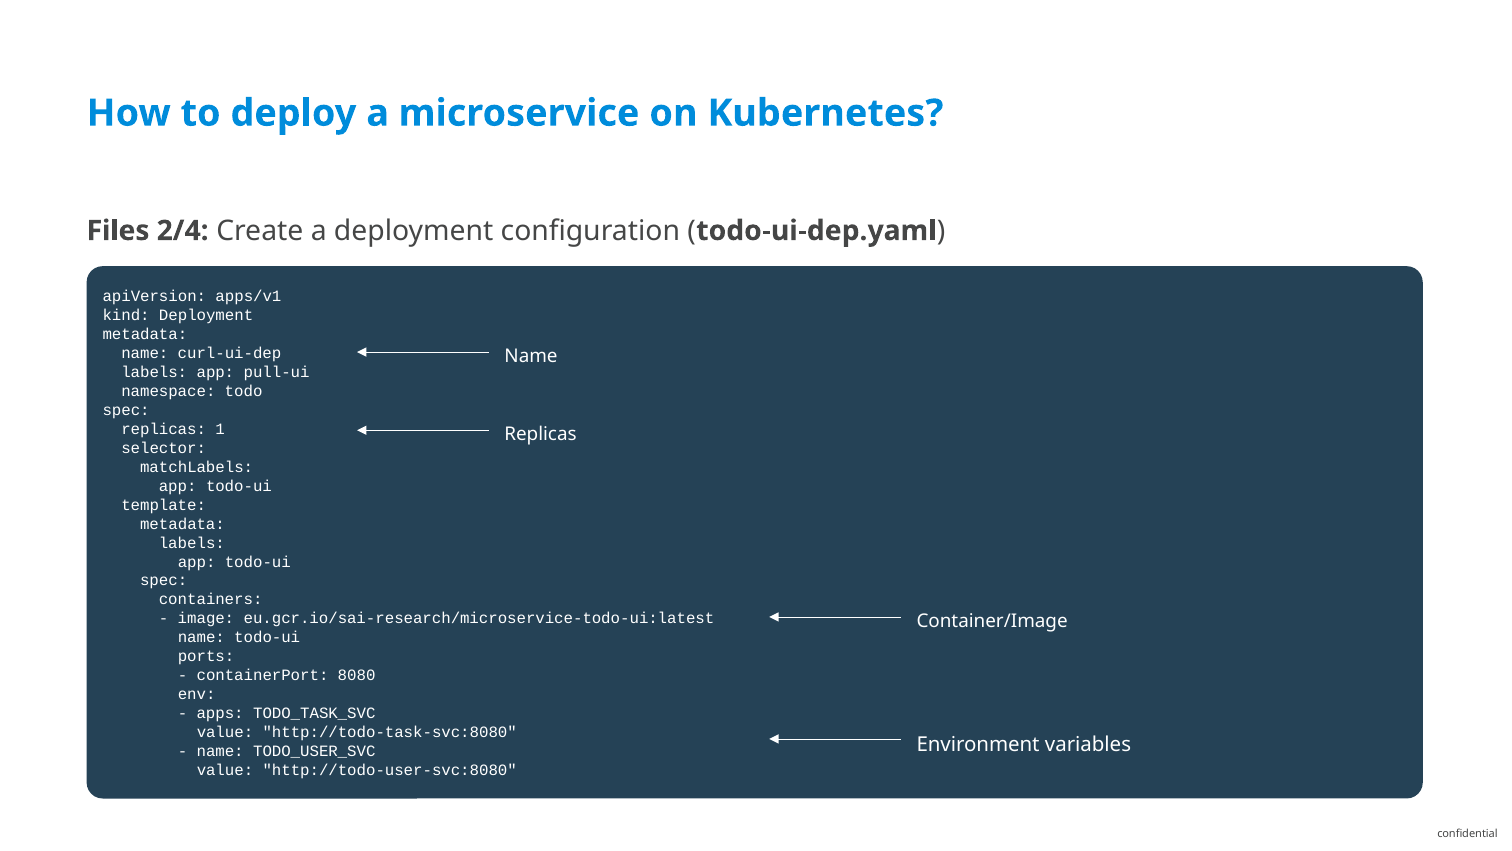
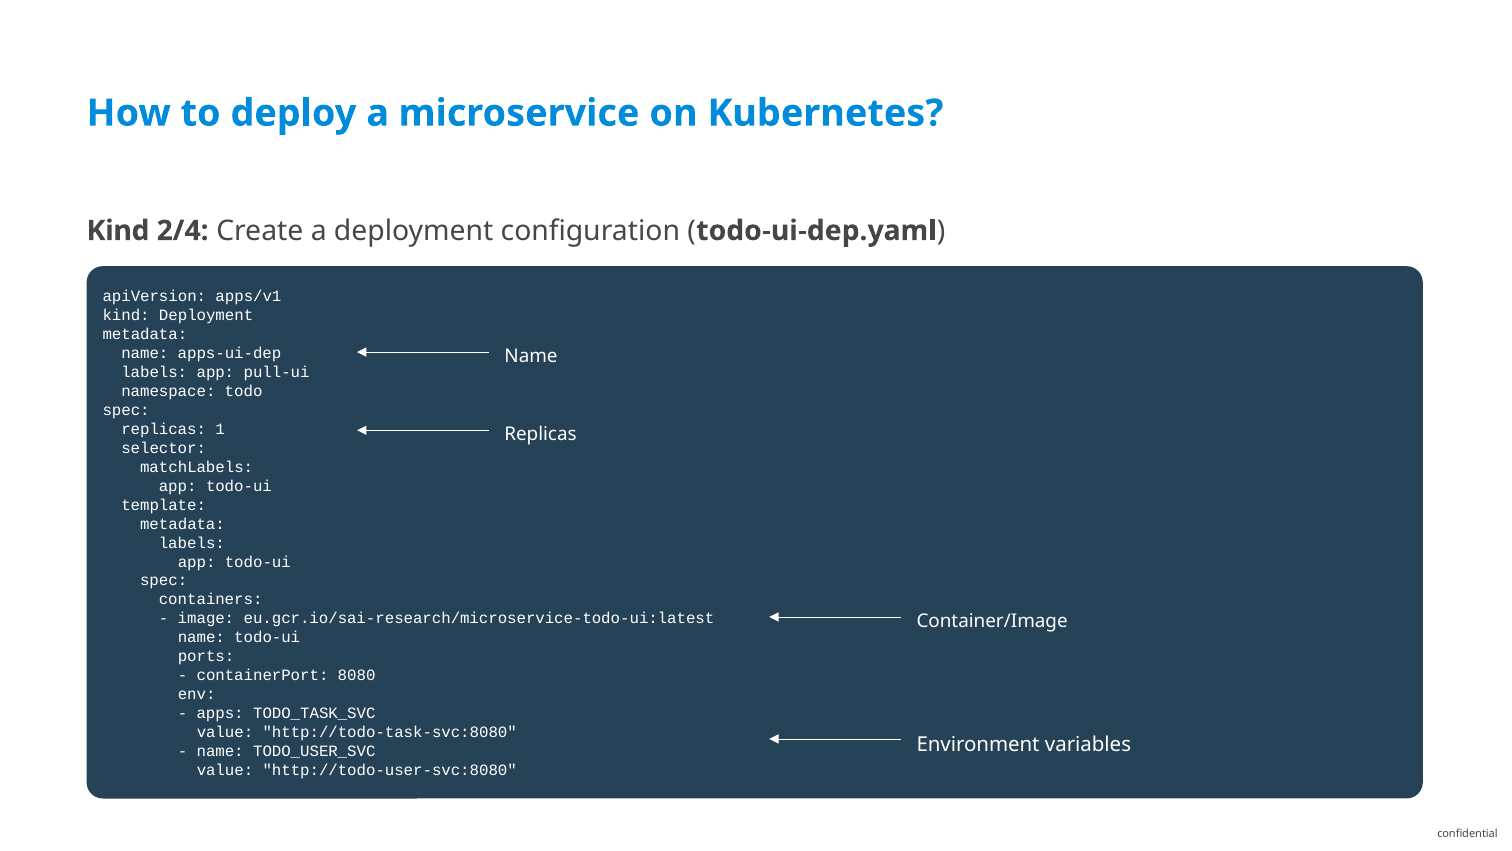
Files: Files -> Kind (118, 231)
curl-ui-dep: curl-ui-dep -> apps-ui-dep (229, 353)
